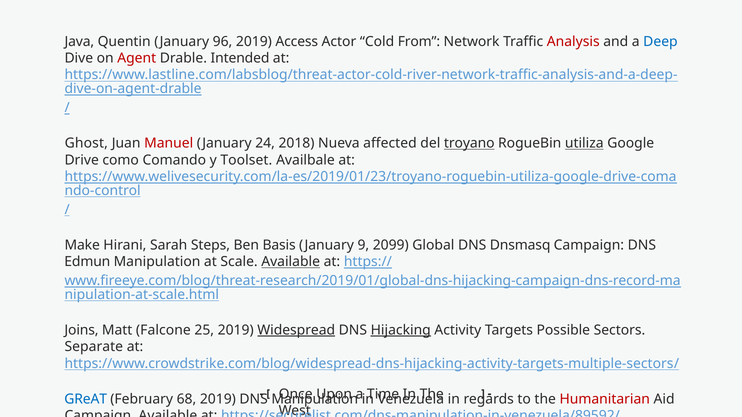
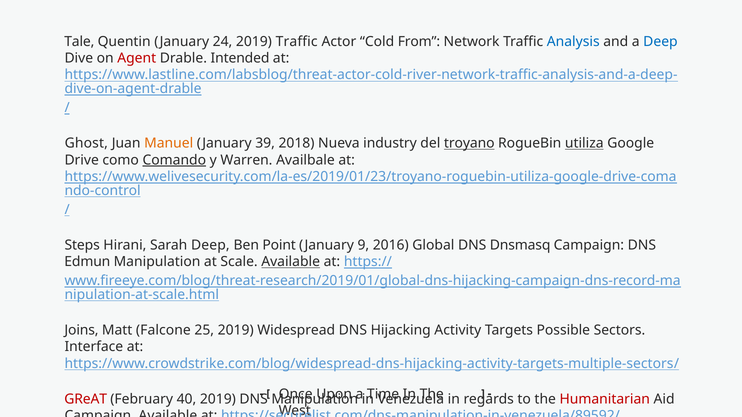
Java: Java -> Tale (79, 42)
96: 96 -> 24 (223, 42)
2019 Access: Access -> Traffic (297, 42)
Analysis colour: red -> blue (573, 42)
Manuel colour: red -> orange (169, 143)
24: 24 -> 39 (265, 143)
affected: affected -> industry (390, 143)
Comando underline: none -> present (174, 160)
Toolset: Toolset -> Warren (246, 160)
Make: Make -> Steps (82, 245)
Sarah Steps: Steps -> Deep (210, 245)
Basis: Basis -> Point (279, 245)
2099: 2099 -> 2016 (391, 245)
Widespread underline: present -> none (296, 330)
Hijacking underline: present -> none (401, 330)
Separate: Separate -> Interface (94, 347)
GReAT colour: blue -> red (86, 399)
68: 68 -> 40 (186, 399)
